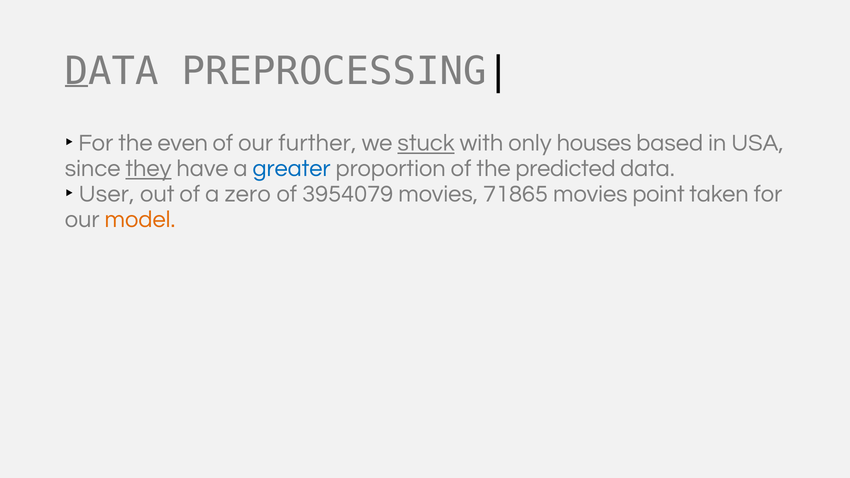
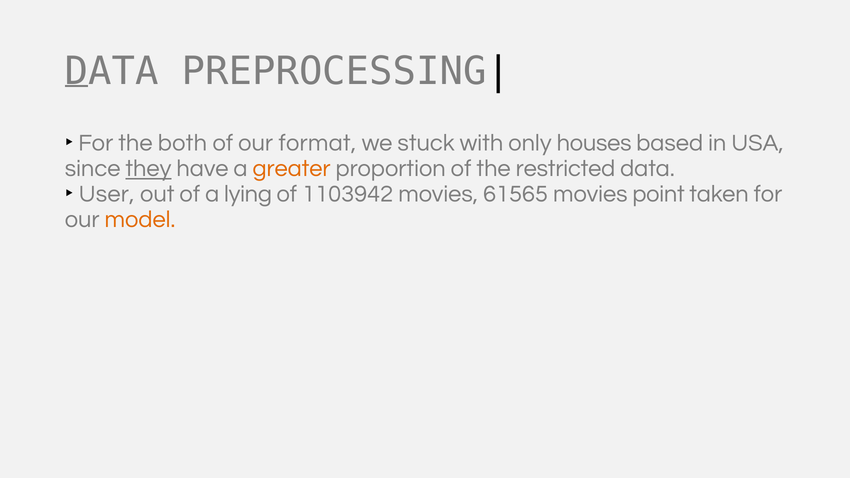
even: even -> both (182, 143)
further: further -> format (317, 143)
stuck underline: present -> none (426, 143)
greater colour: blue -> orange (292, 169)
predicted: predicted -> restricted (565, 169)
zero: zero -> lying (248, 194)
3954079: 3954079 -> 1103942 (348, 194)
71865: 71865 -> 61565 (516, 194)
